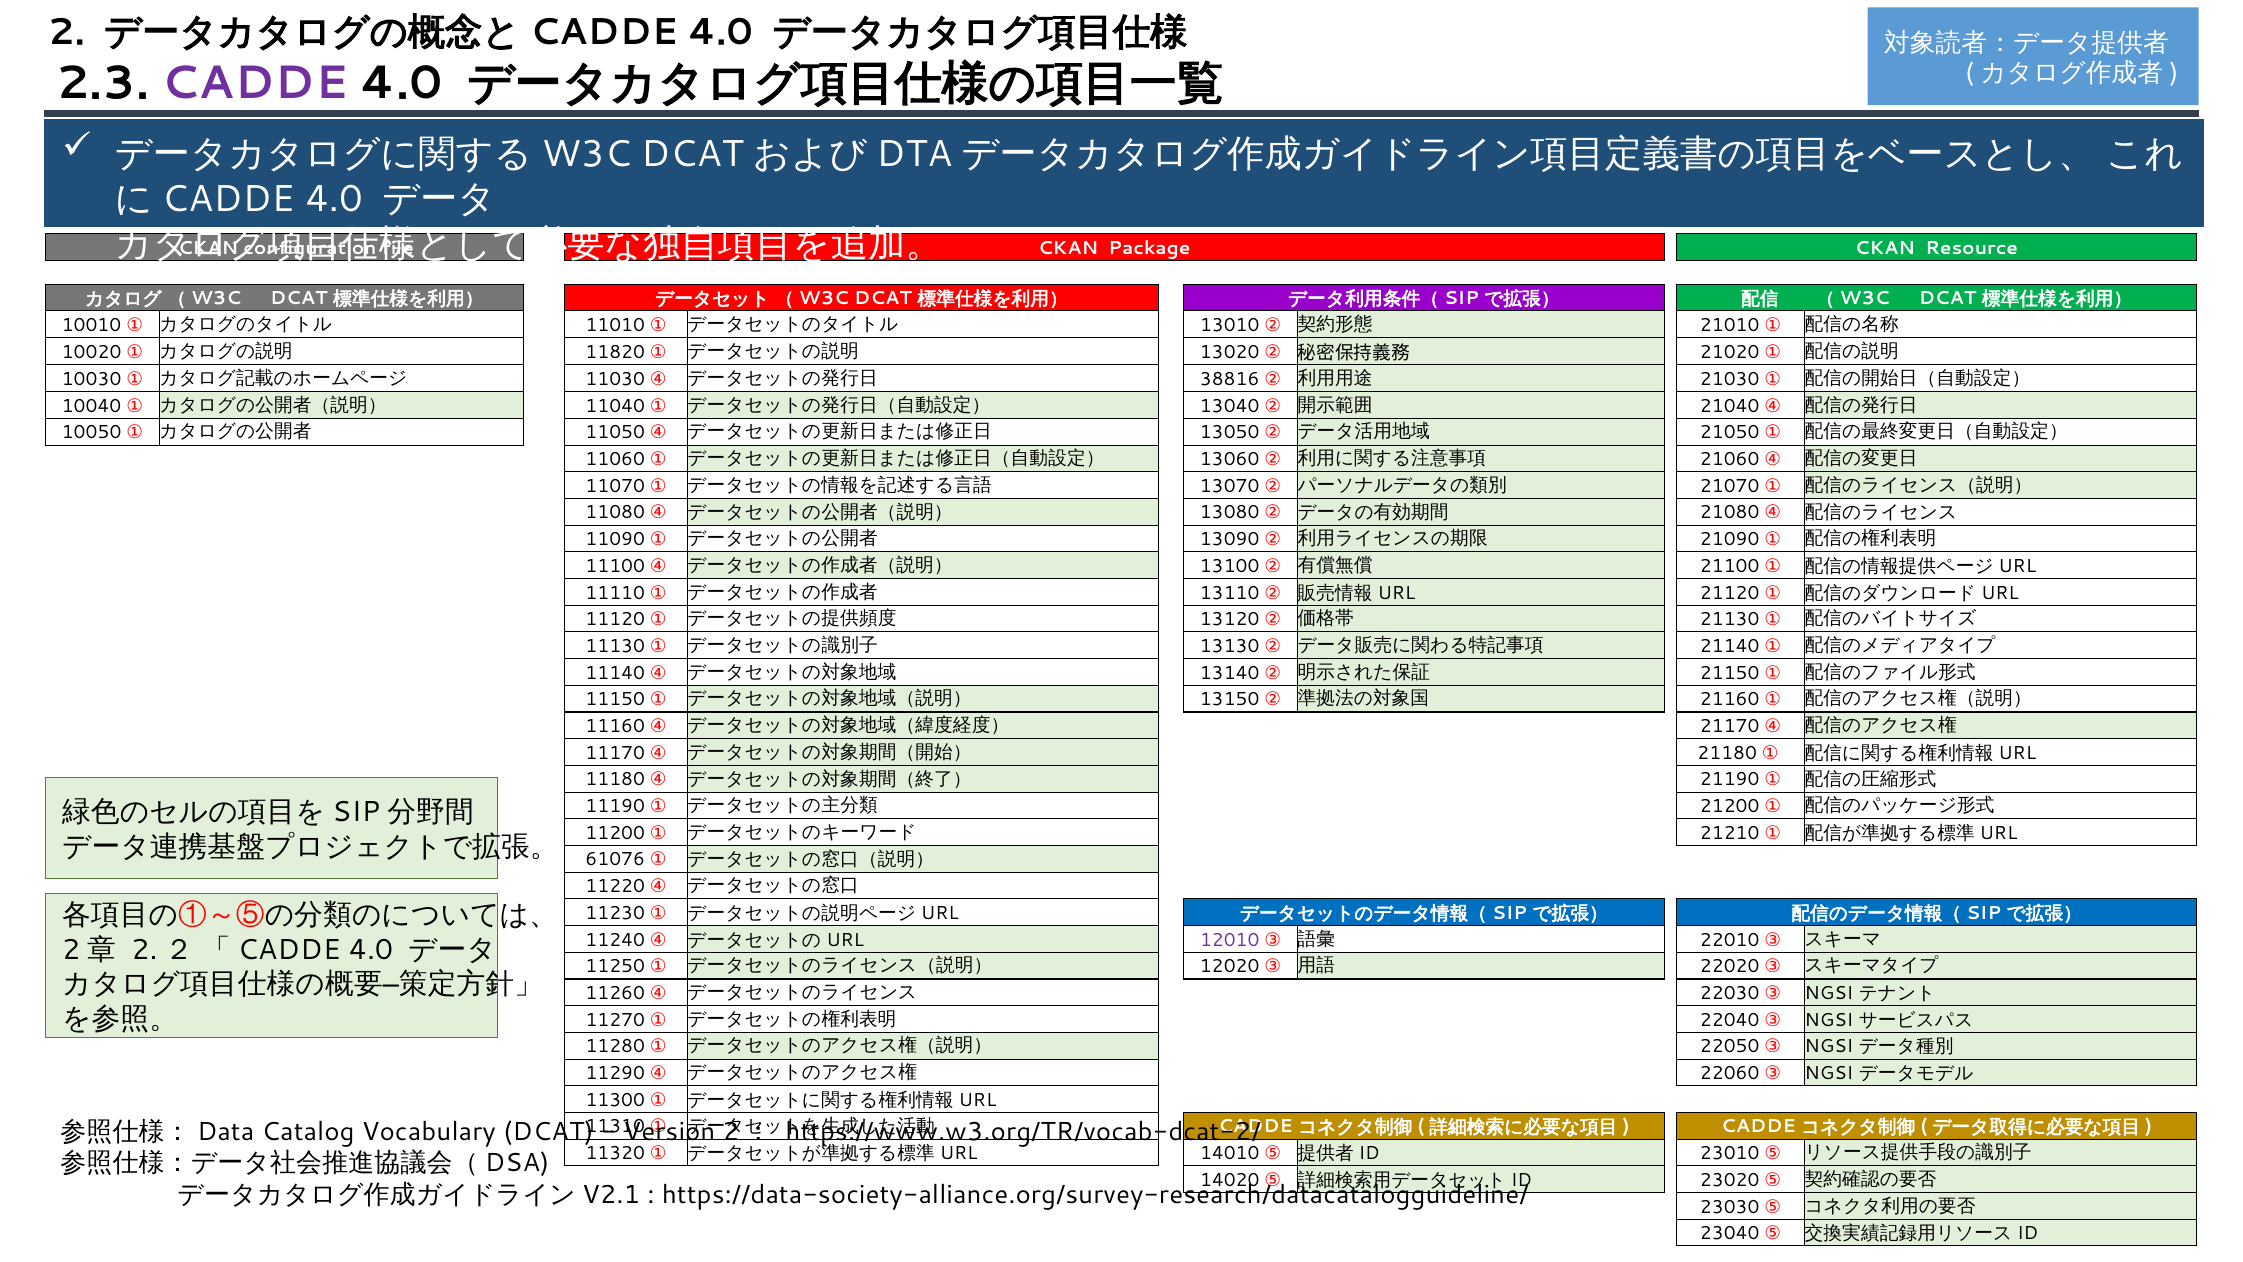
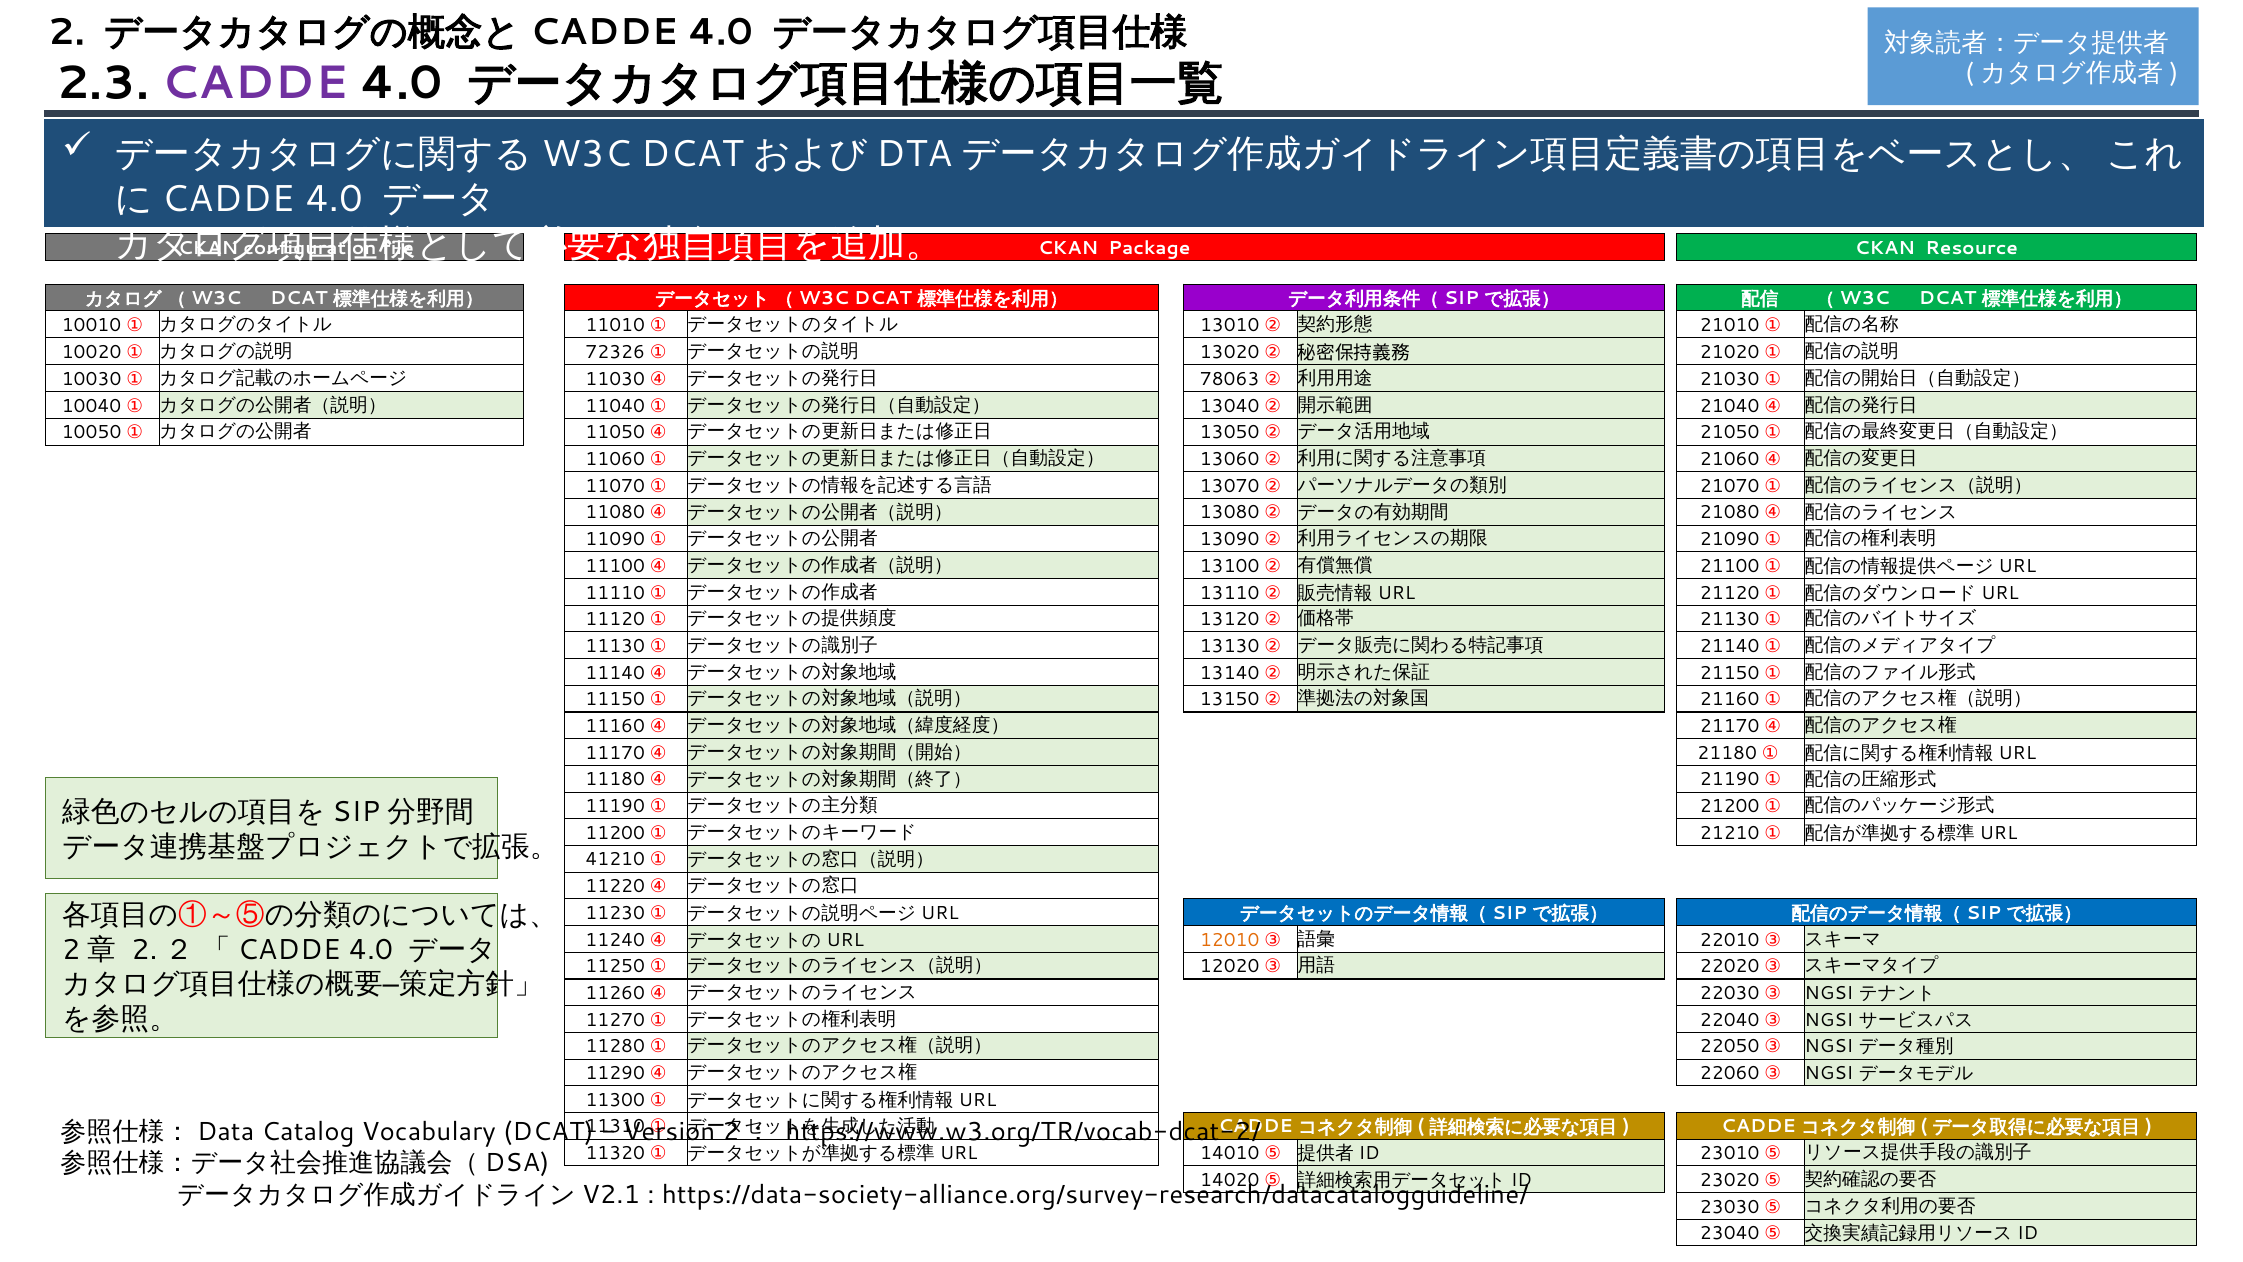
11820: 11820 -> 72326 (615, 352)
38816: 38816 -> 78063 (1230, 379)
61076: 61076 -> 41210 (615, 860)
12010 colour: purple -> orange (1230, 940)
